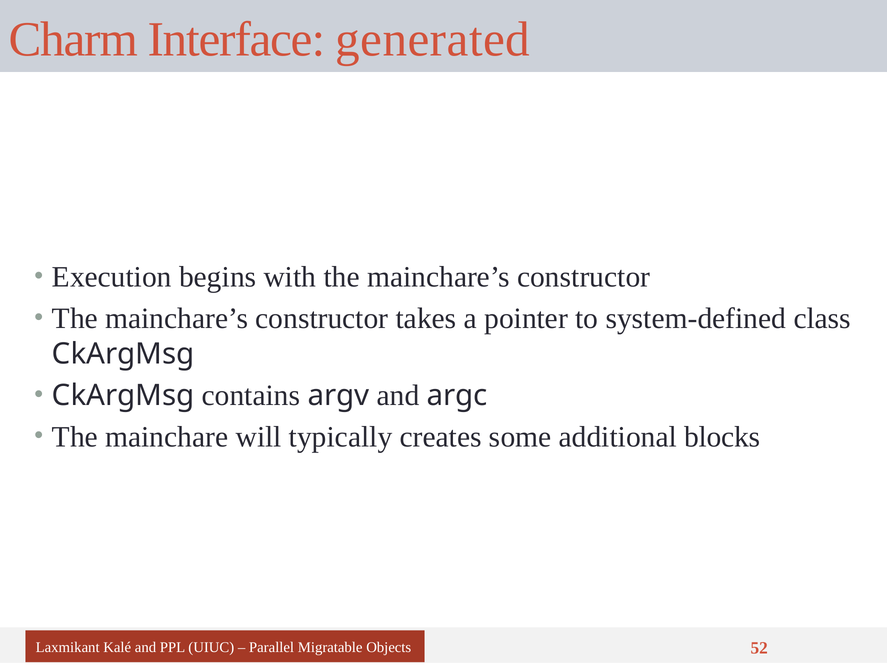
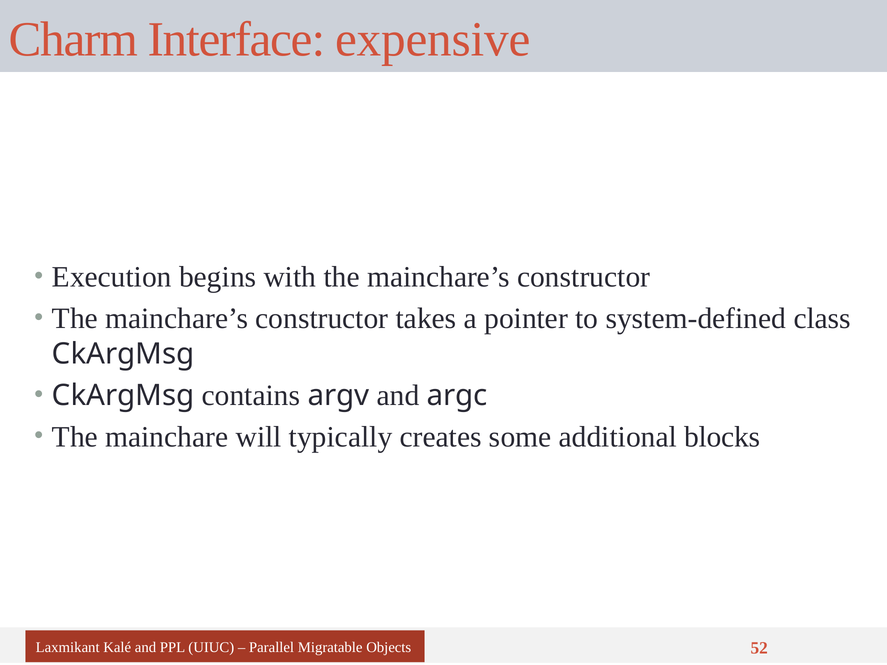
generated: generated -> expensive (433, 39)
